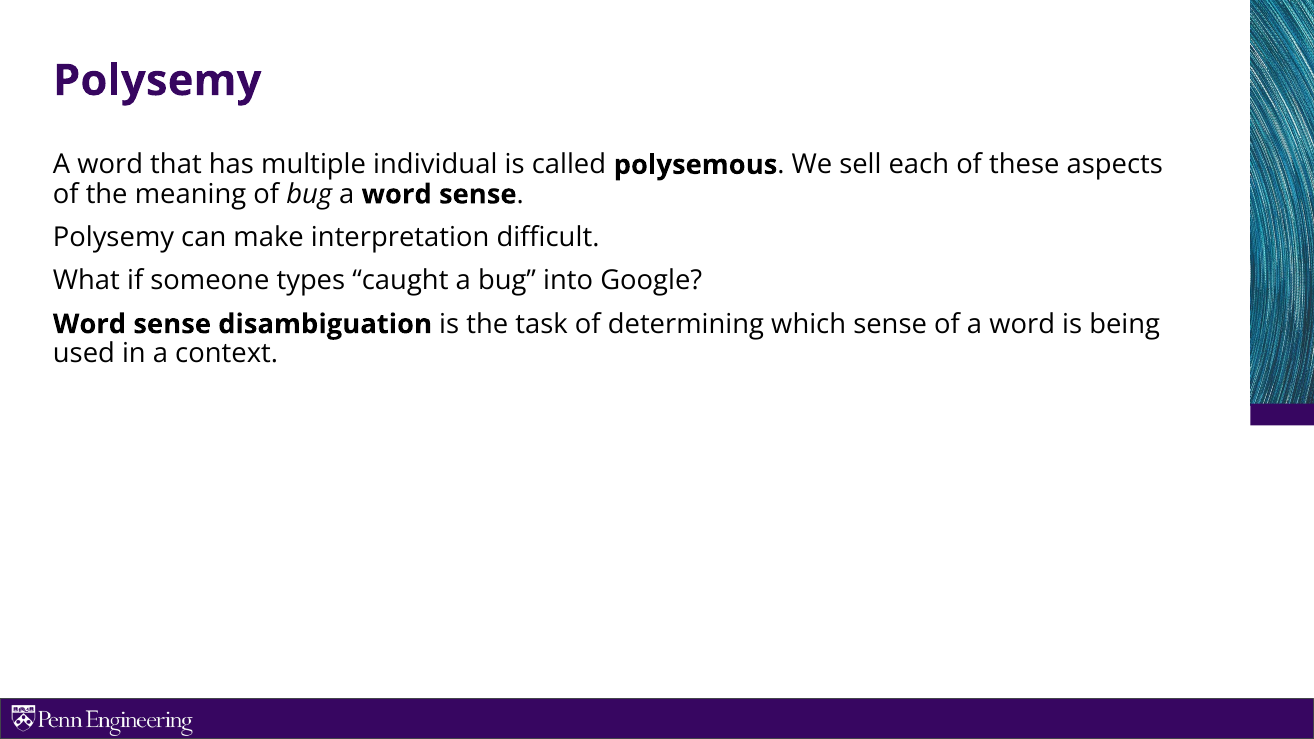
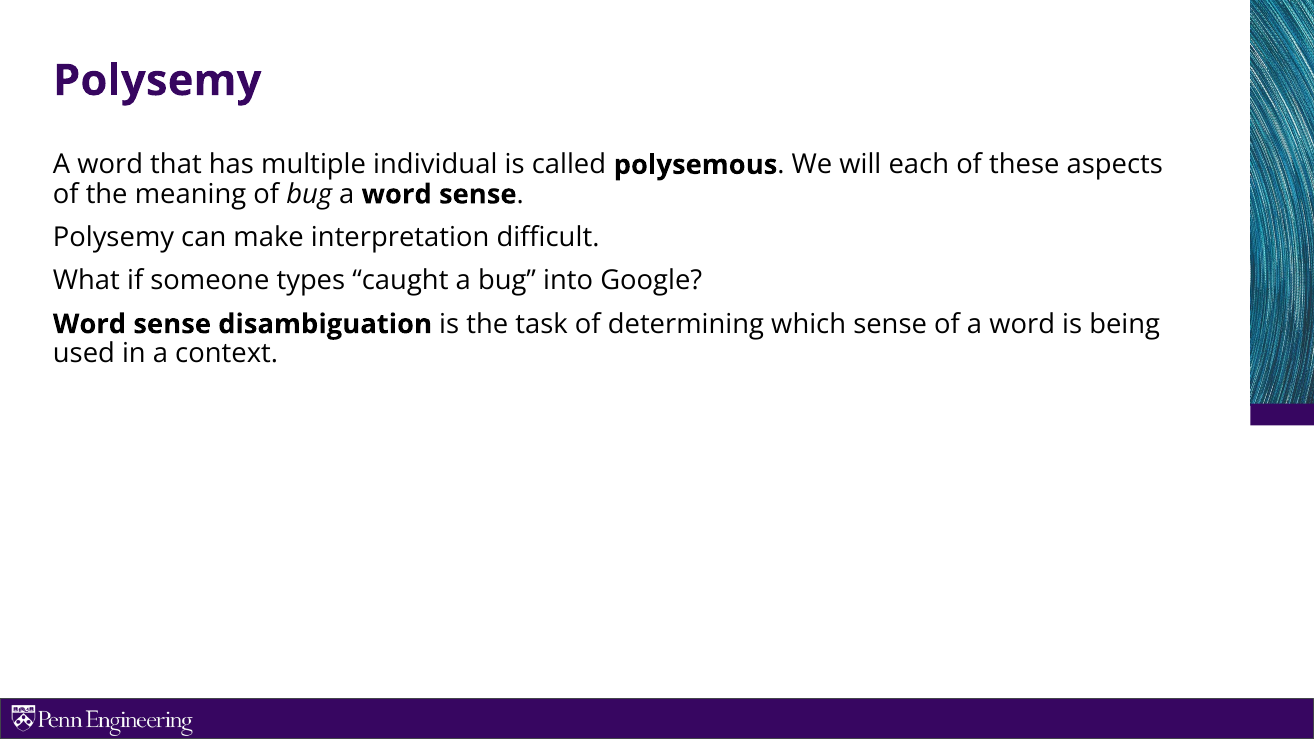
sell: sell -> will (860, 165)
